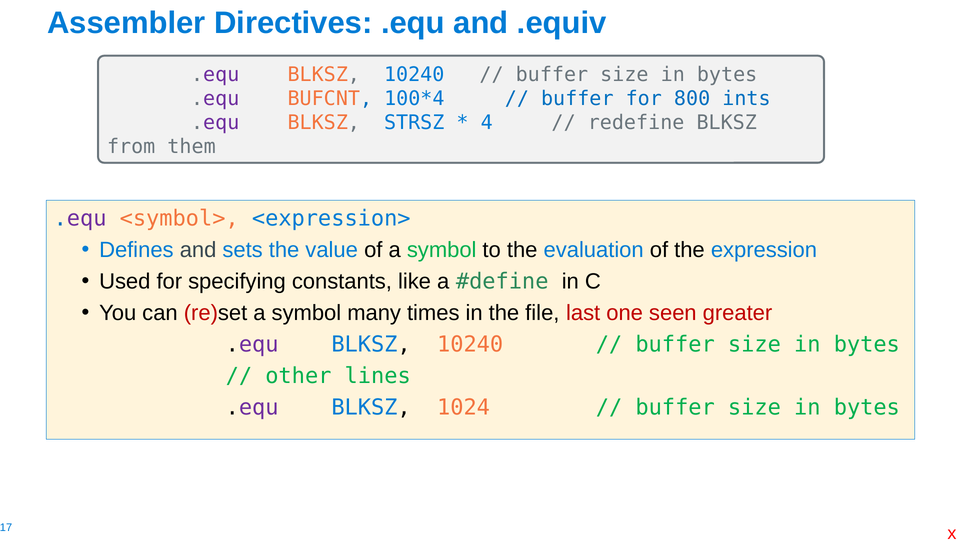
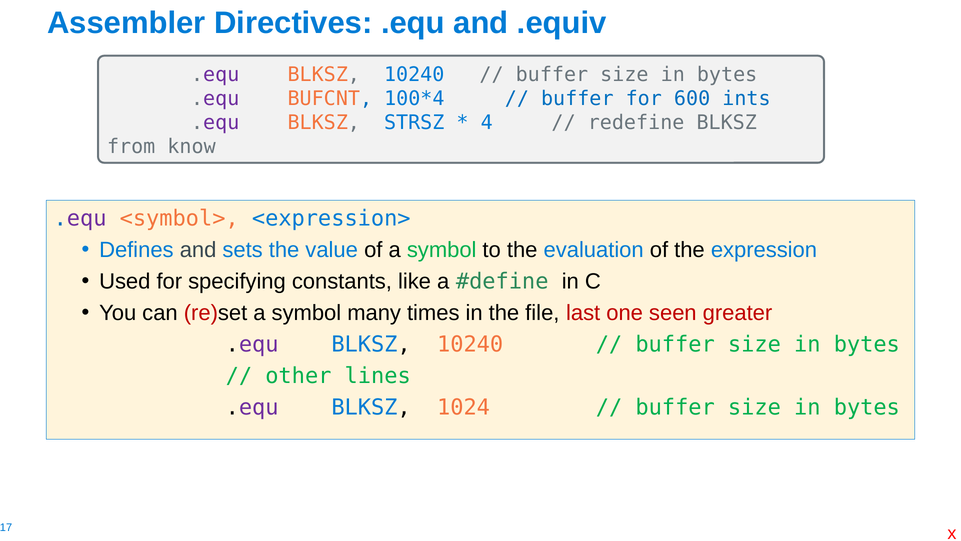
800: 800 -> 600 (692, 99)
them: them -> know (192, 147)
